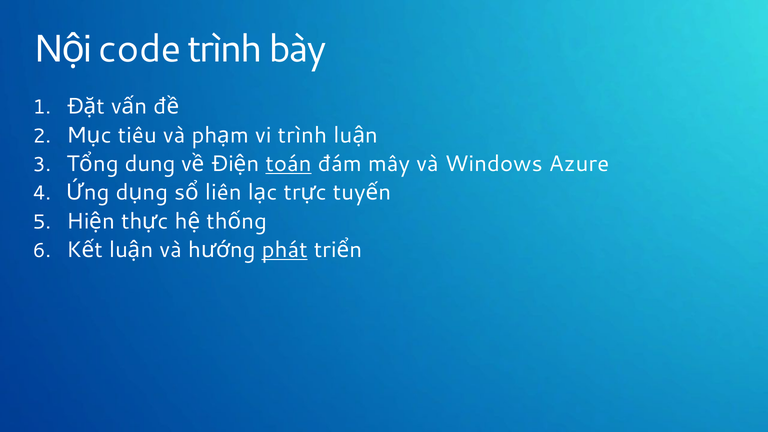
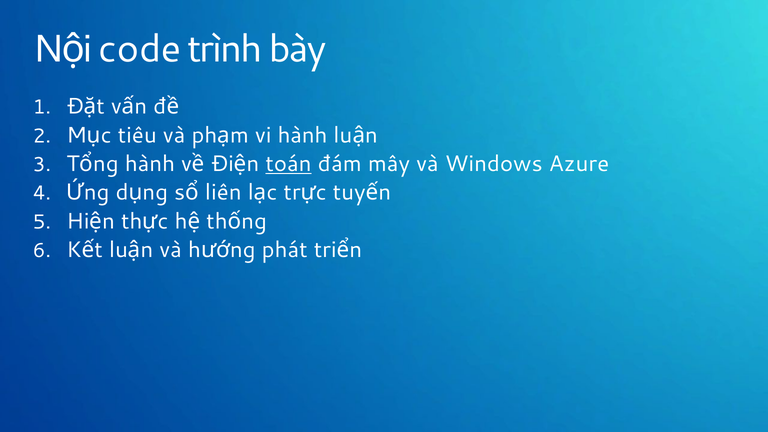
vi trình: trình -> hành (303, 135)
dung: dung -> hành (150, 164)
phát underline: present -> none (285, 250)
